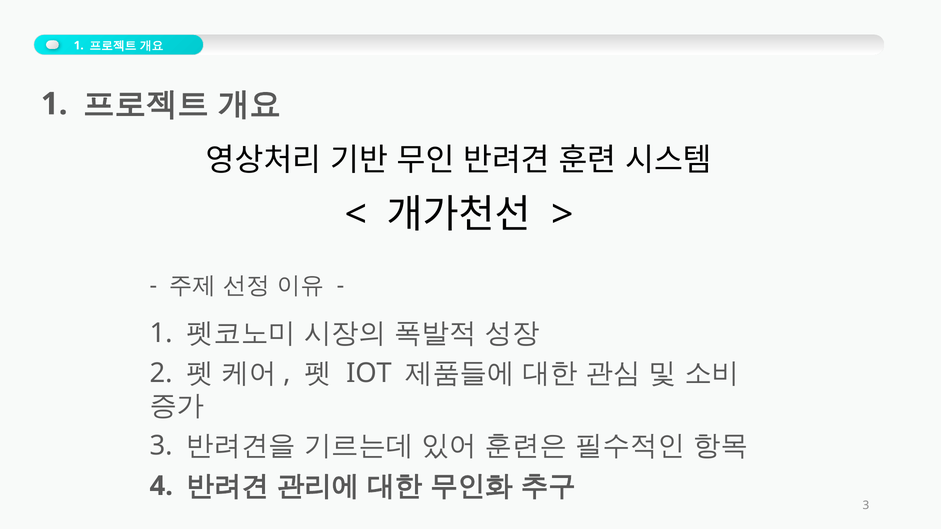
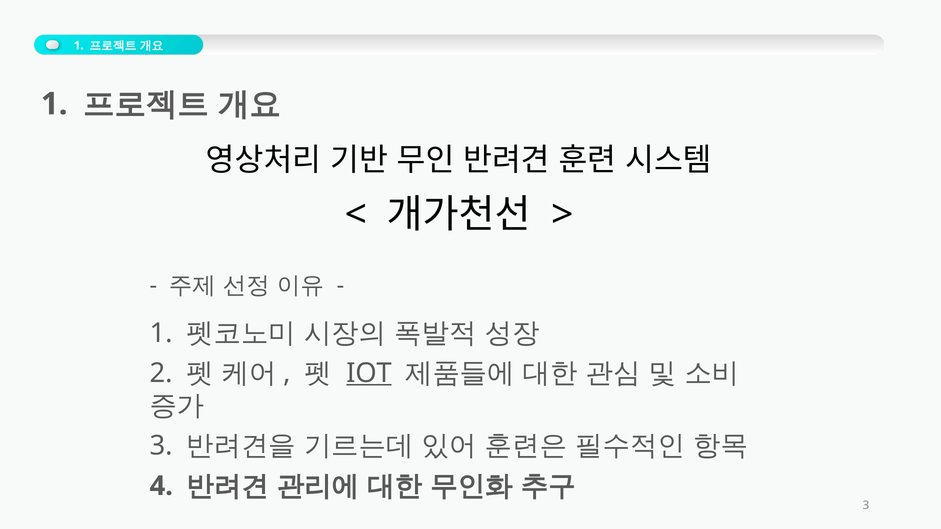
IOT underline: none -> present (369, 373)
